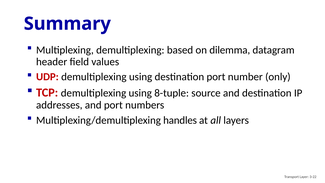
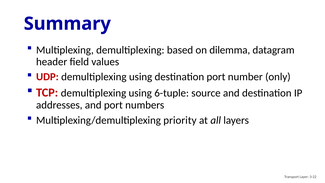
8-tuple: 8-tuple -> 6-tuple (172, 93)
handles: handles -> priority (180, 120)
